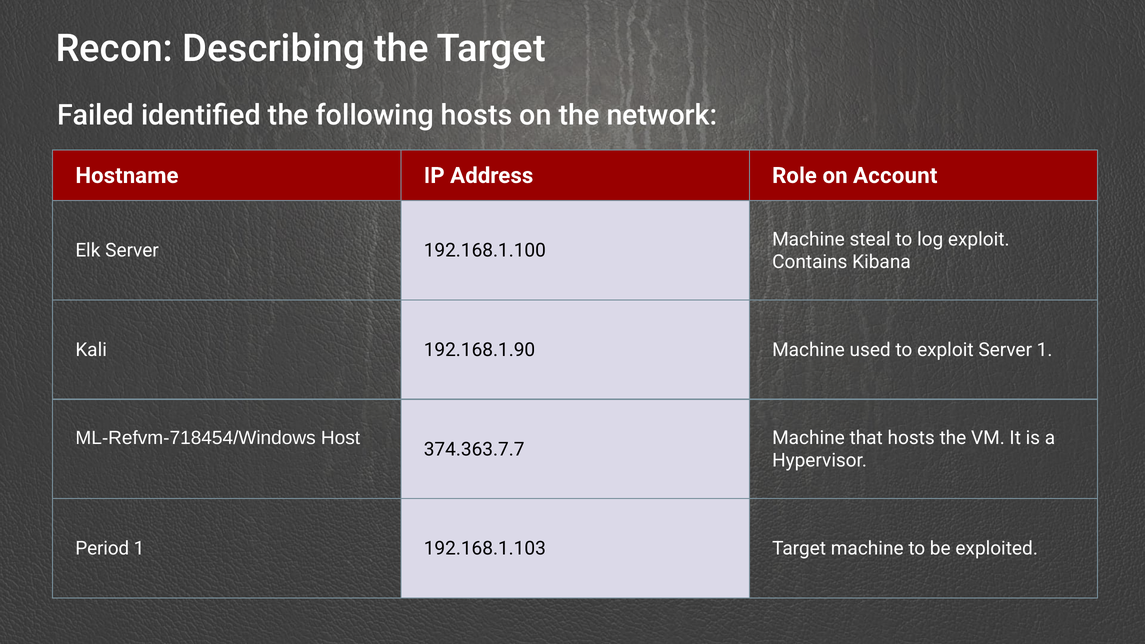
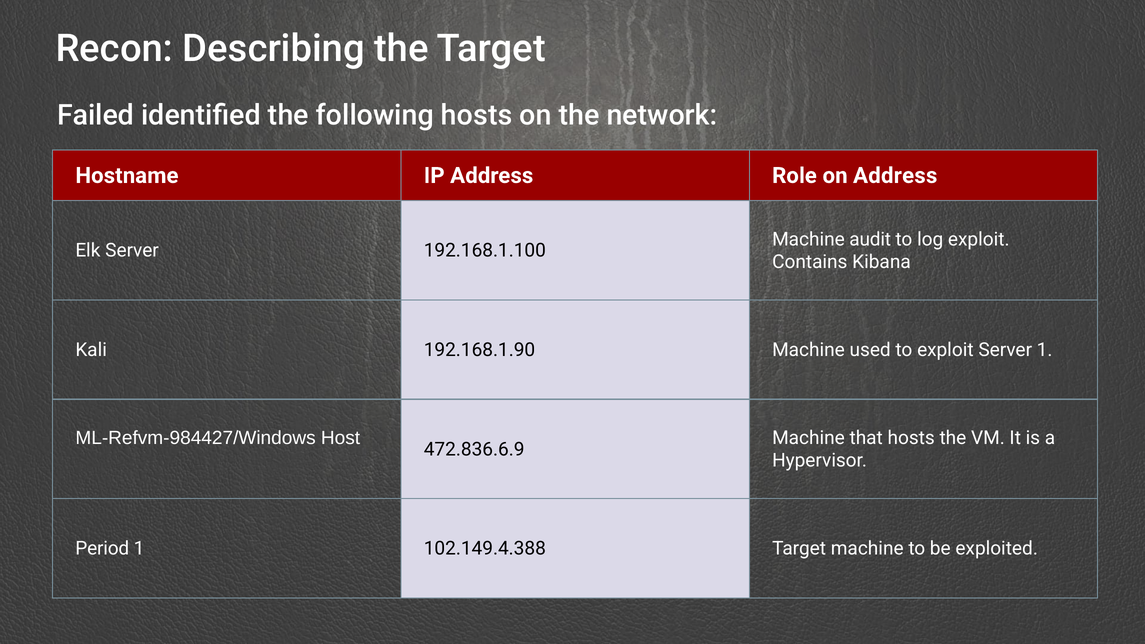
on Account: Account -> Address (895, 176)
steal: steal -> audit (870, 239)
ML-Refvm-718454/Windows: ML-Refvm-718454/Windows -> ML-Refvm-984427/Windows (196, 438)
374.363.7.7: 374.363.7.7 -> 472.836.6.9 (474, 449)
192.168.1.103: 192.168.1.103 -> 102.149.4.388 (485, 549)
